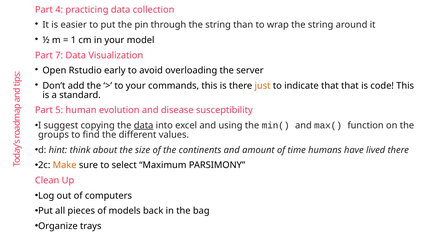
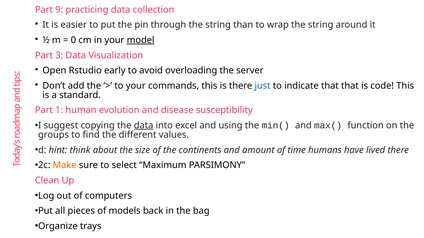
4: 4 -> 9 (59, 10)
1: 1 -> 0 (73, 40)
model underline: none -> present (141, 40)
7: 7 -> 3 (59, 55)
just colour: orange -> blue (263, 86)
5: 5 -> 1 (59, 111)
